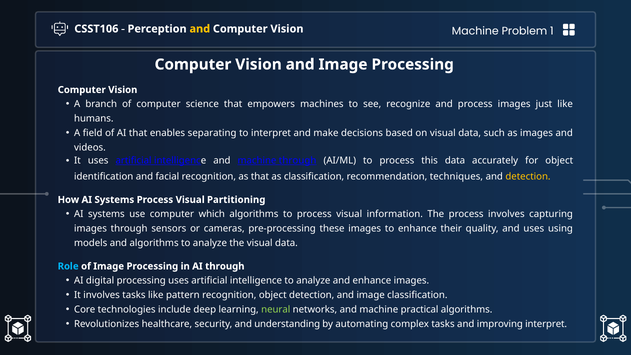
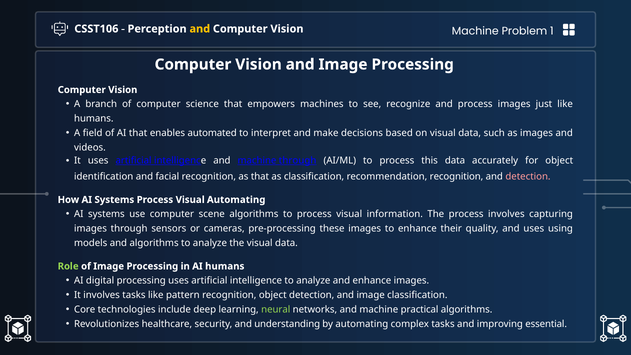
separating: separating -> automated (212, 133)
recommendation techniques: techniques -> recognition (457, 177)
detection colour: yellow -> pink (528, 177)
Visual Partitioning: Partitioning -> Automating (236, 200)
which: which -> scene (212, 214)
Role colour: light blue -> light green (68, 266)
AI through: through -> humans (225, 266)
improving interpret: interpret -> essential (546, 324)
